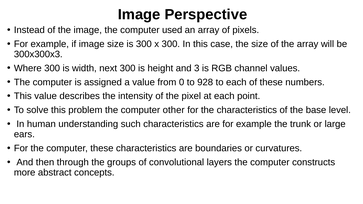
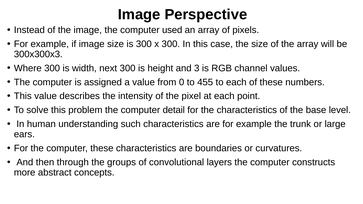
928: 928 -> 455 (205, 82)
other: other -> detail (174, 110)
